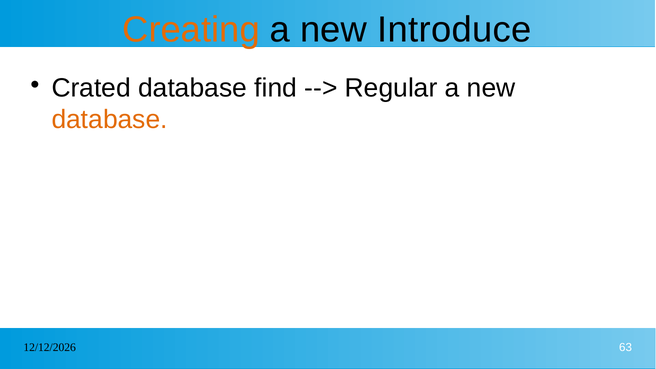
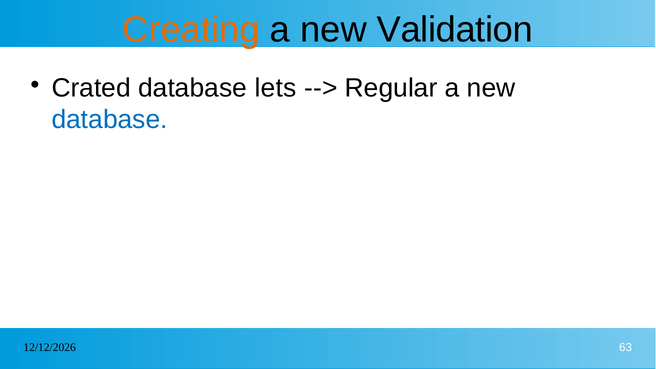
Introduce: Introduce -> Validation (455, 30)
find: find -> lets (276, 88)
database colour: orange -> blue (110, 120)
